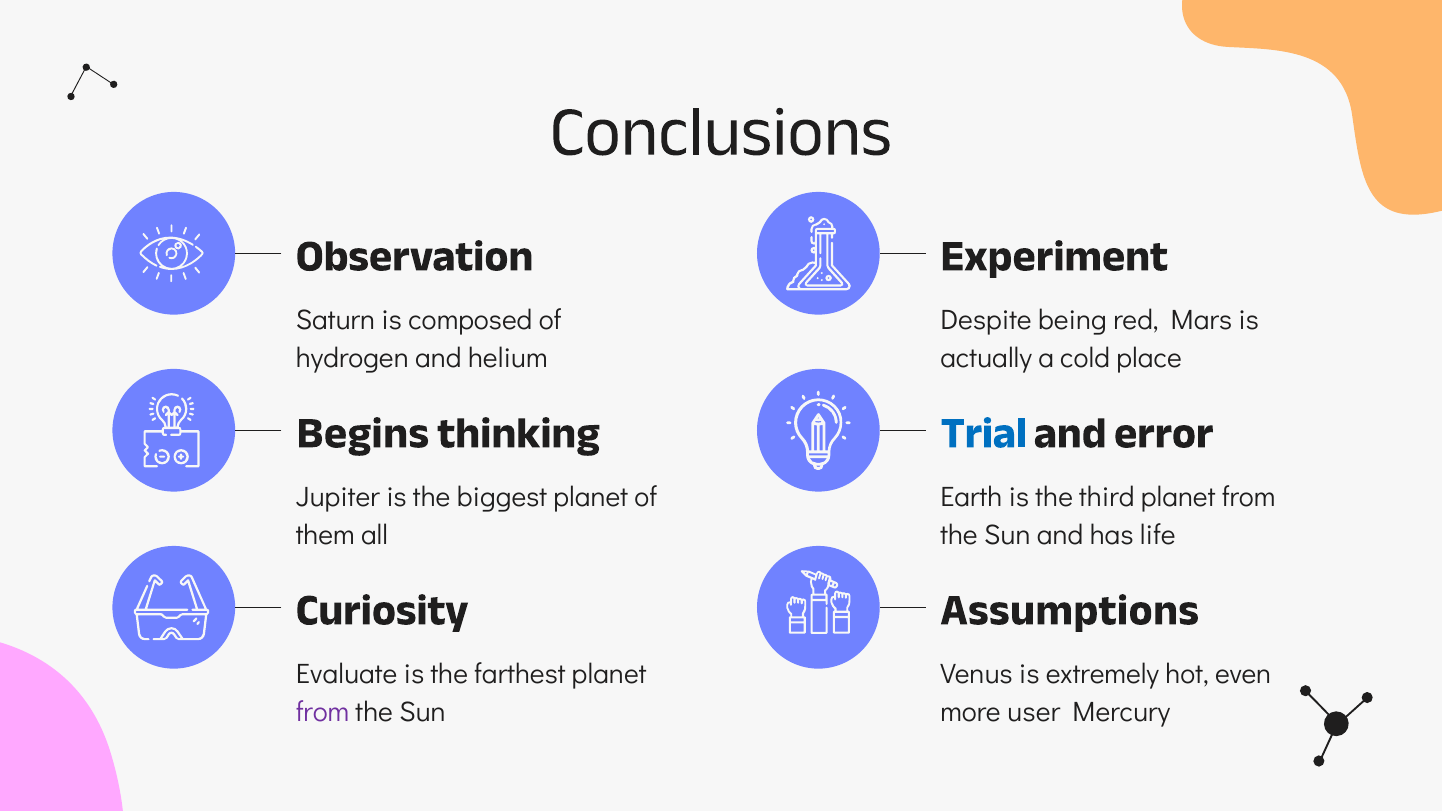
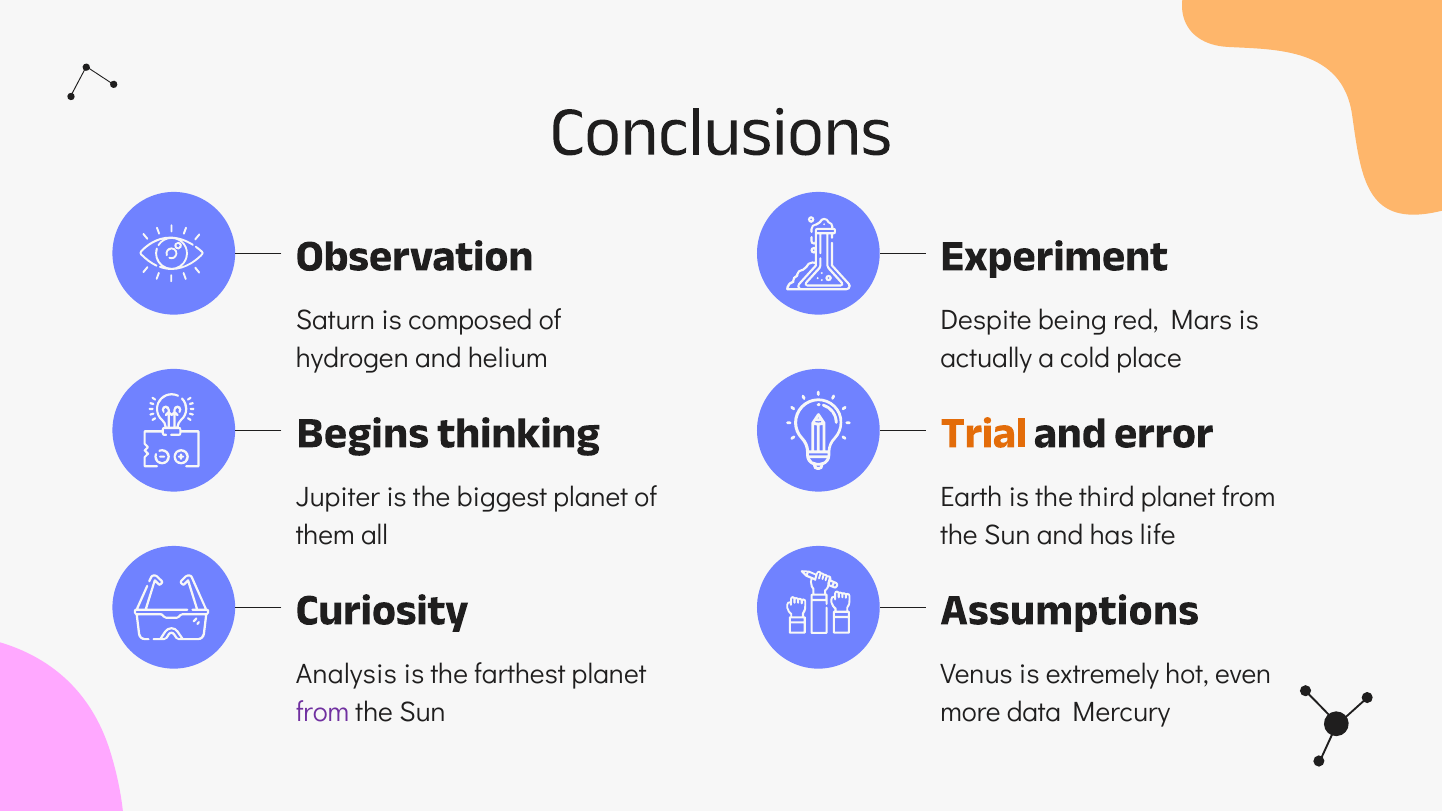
Trial colour: blue -> orange (984, 433)
Evaluate: Evaluate -> Analysis (346, 674)
user: user -> data (1034, 713)
